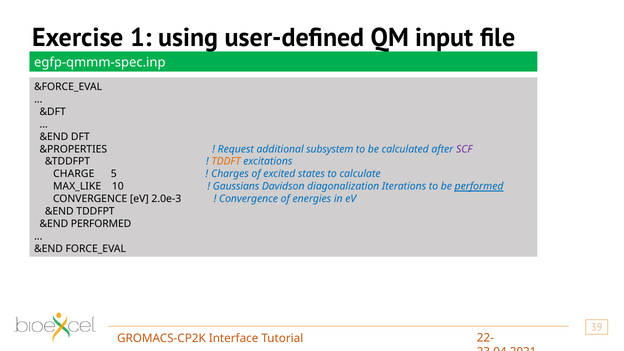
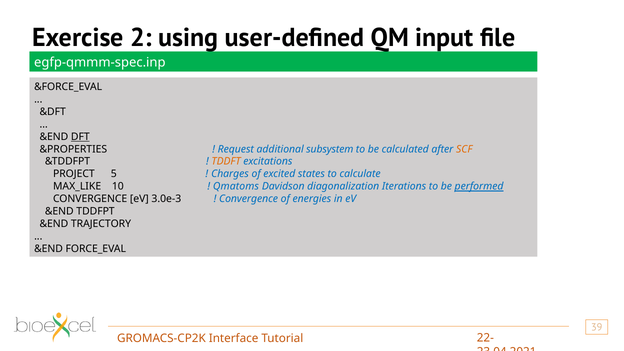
1: 1 -> 2 (141, 38)
DFT underline: none -> present (80, 137)
SCF colour: purple -> orange (464, 149)
CHARGE: CHARGE -> PROJECT (74, 174)
Gaussians: Gaussians -> Qmatoms (236, 186)
2.0e-3: 2.0e-3 -> 3.0e-3 (166, 199)
&END PERFORMED: PERFORMED -> TRAJECTORY (101, 224)
